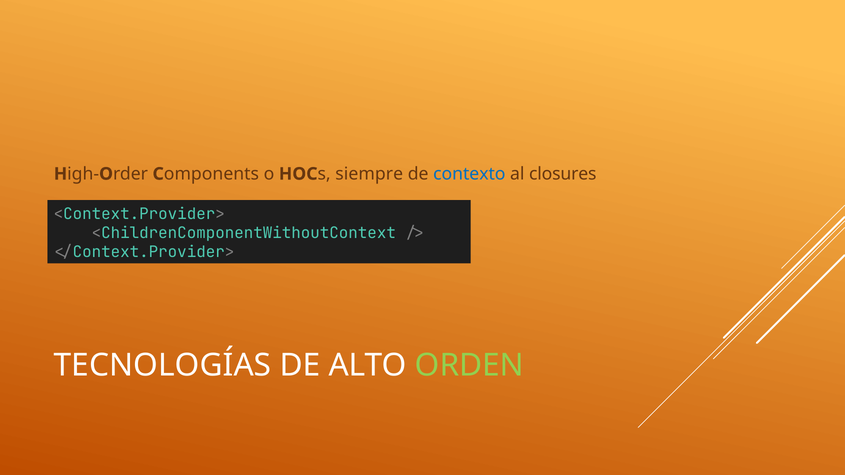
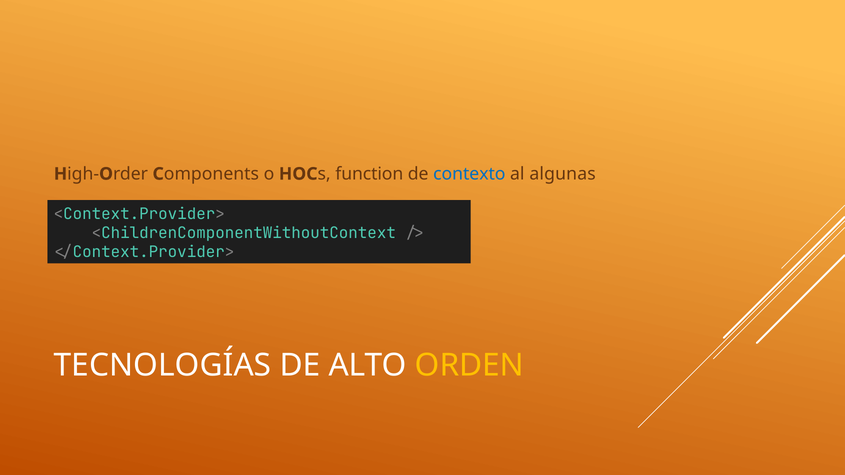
siempre: siempre -> function (369, 174)
closures: closures -> algunas (563, 174)
ORDEN colour: light green -> yellow (469, 365)
